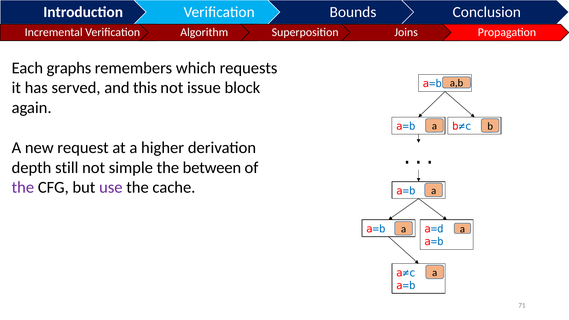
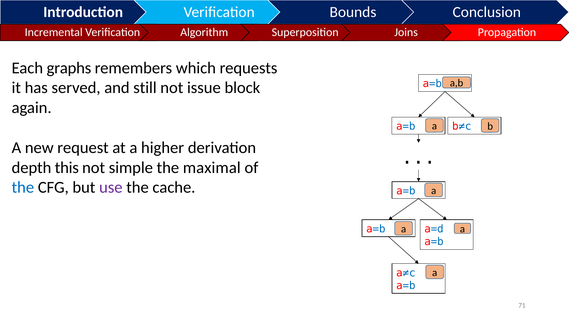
this: this -> still (145, 88)
still: still -> this (67, 168)
between: between -> maximal (212, 168)
the colour: purple -> blue (23, 187)
